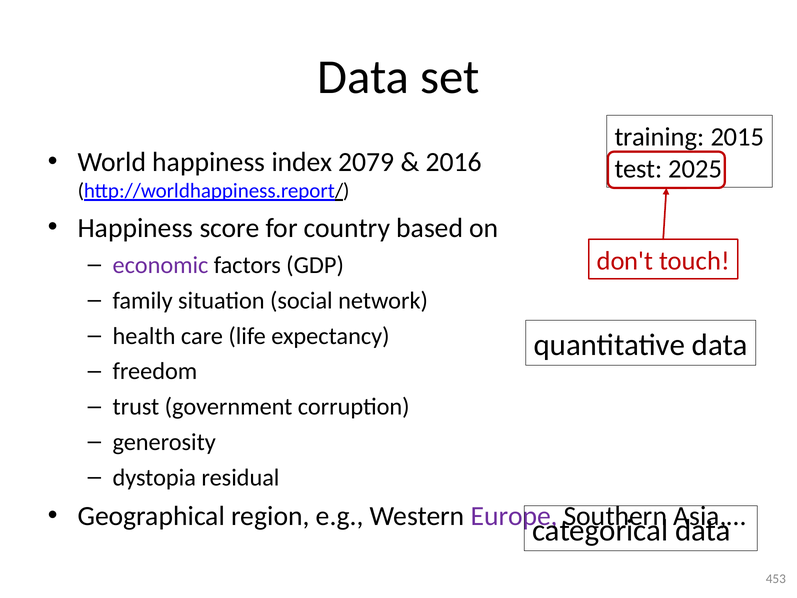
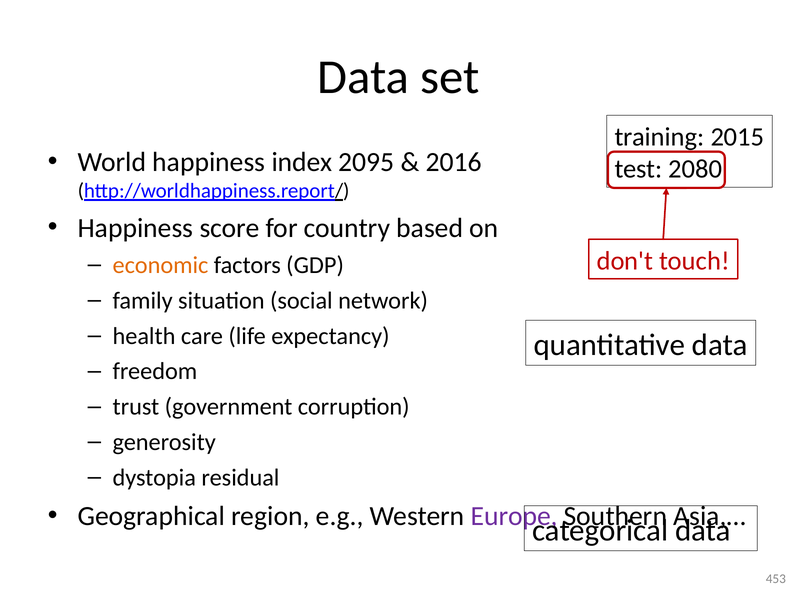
2079: 2079 -> 2095 (366, 162)
2025: 2025 -> 2080 (695, 169)
economic colour: purple -> orange (160, 265)
